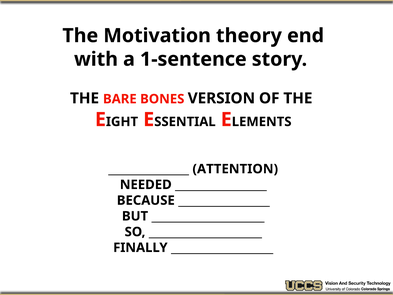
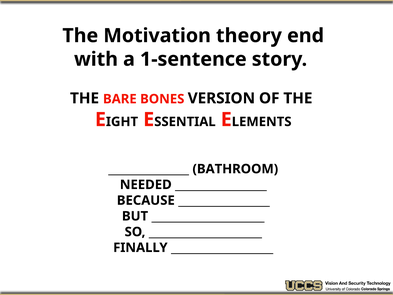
ATTENTION: ATTENTION -> BATHROOM (235, 169)
